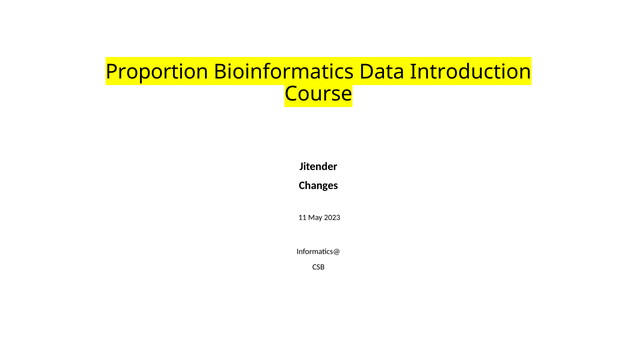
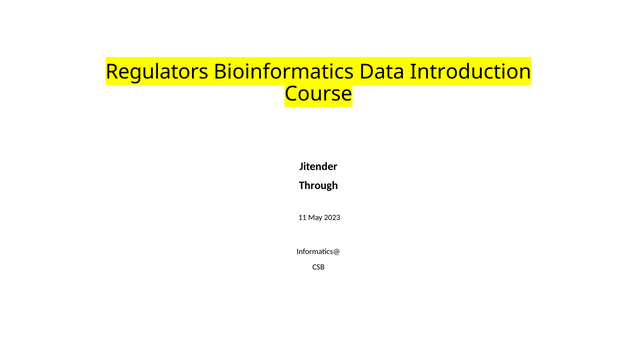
Proportion: Proportion -> Regulators (157, 72)
Changes: Changes -> Through (318, 186)
